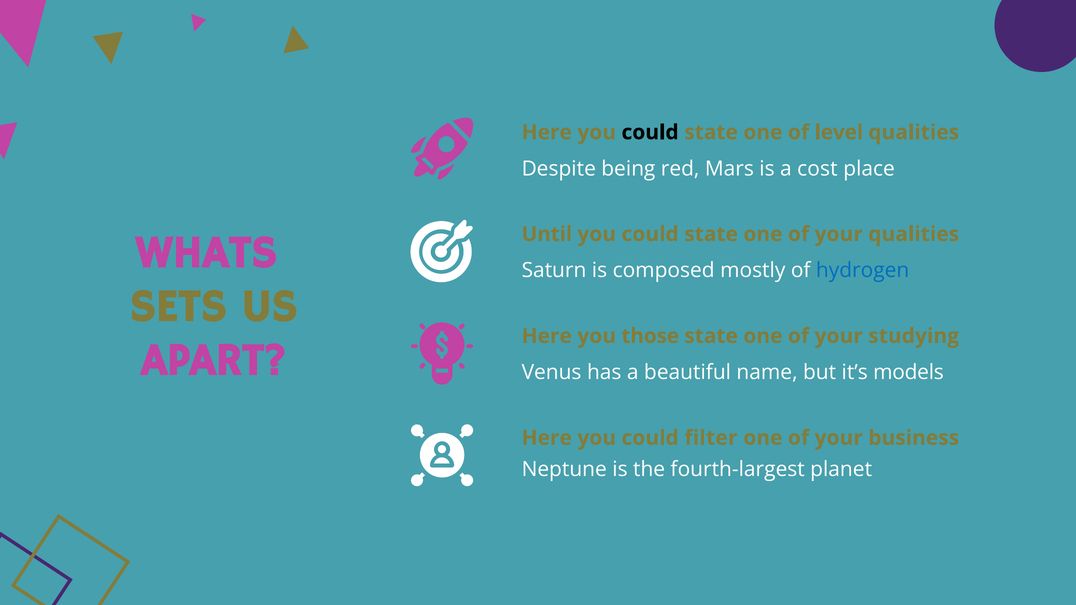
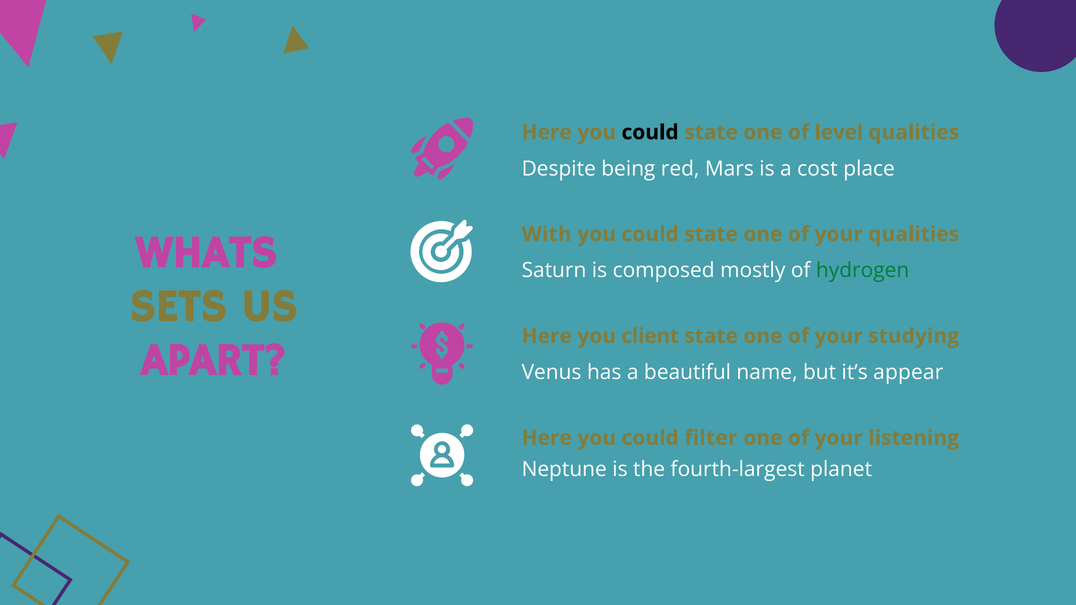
Until: Until -> With (547, 234)
hydrogen colour: blue -> green (863, 271)
those: those -> client (650, 336)
models: models -> appear (908, 372)
business: business -> listening (914, 438)
